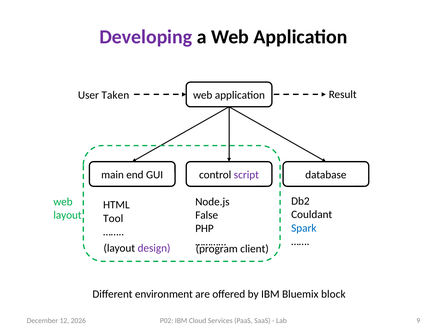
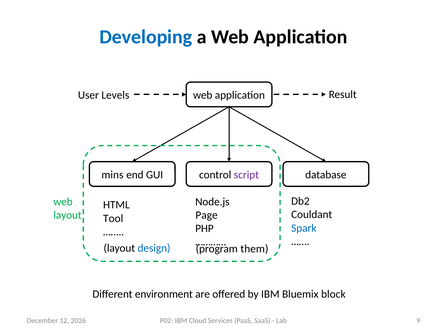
Developing colour: purple -> blue (146, 37)
Taken: Taken -> Levels (115, 95)
main: main -> mins (112, 174)
False: False -> Page (207, 215)
design colour: purple -> blue (154, 248)
client: client -> them (254, 248)
